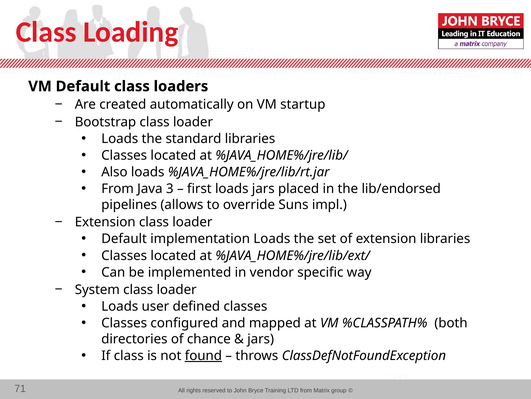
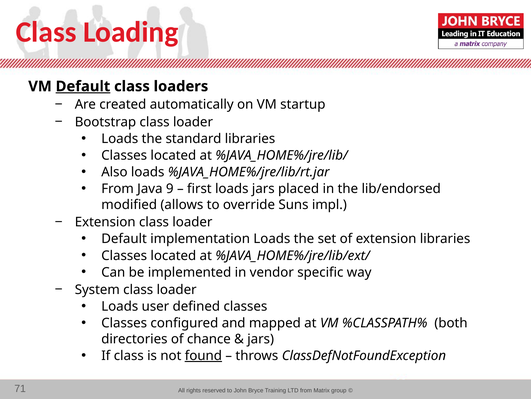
Default underline: none -> present (83, 86)
3: 3 -> 9 (170, 188)
pipelines: pipelines -> modified (129, 204)
